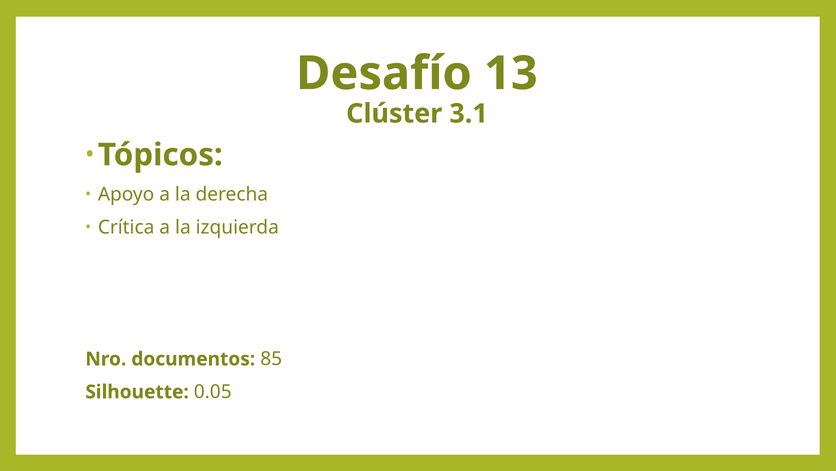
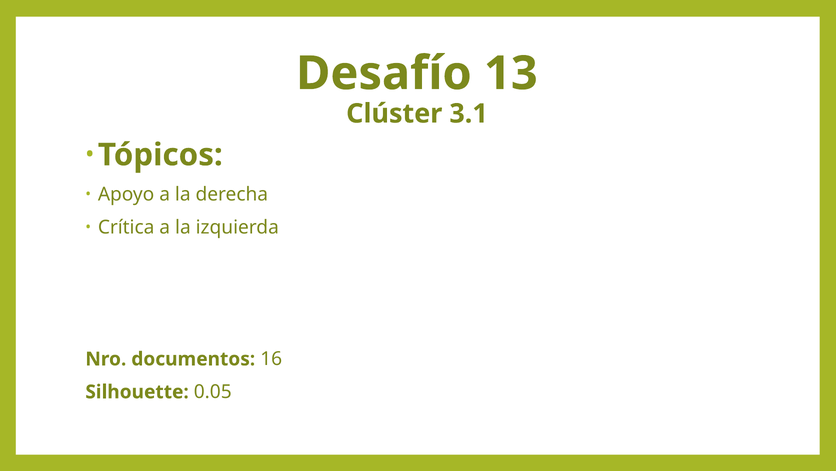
85: 85 -> 16 (271, 358)
